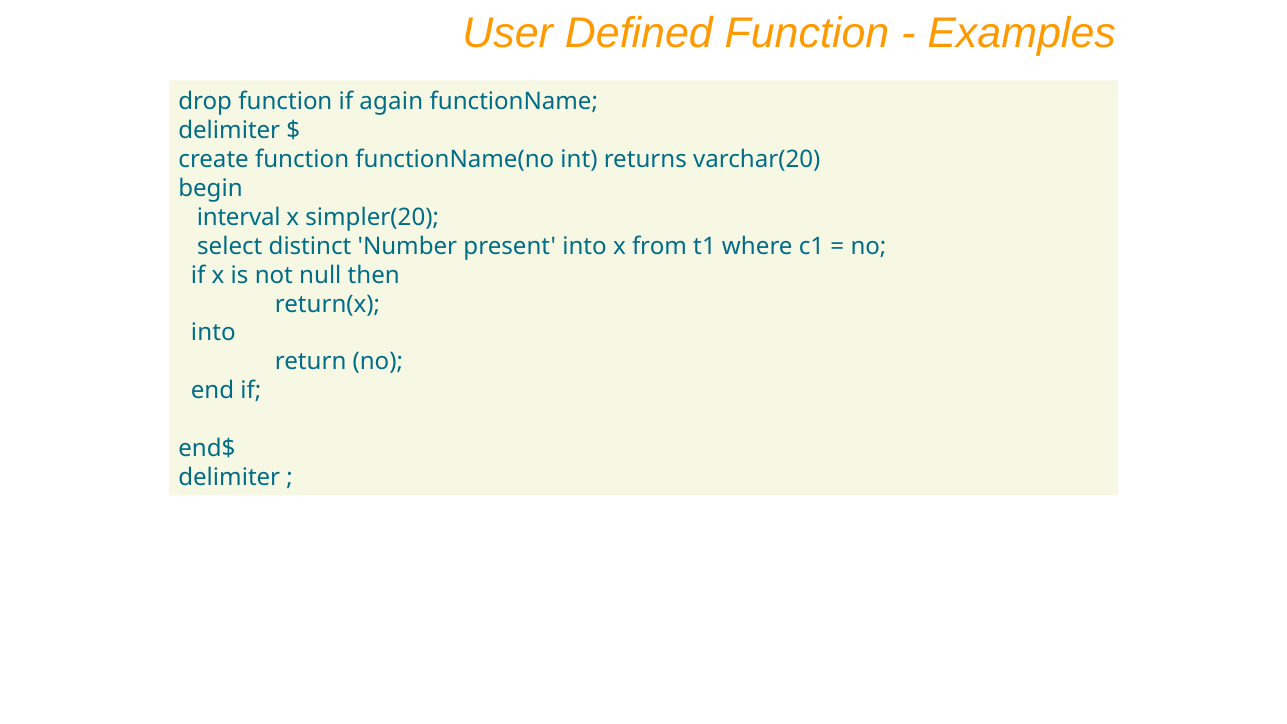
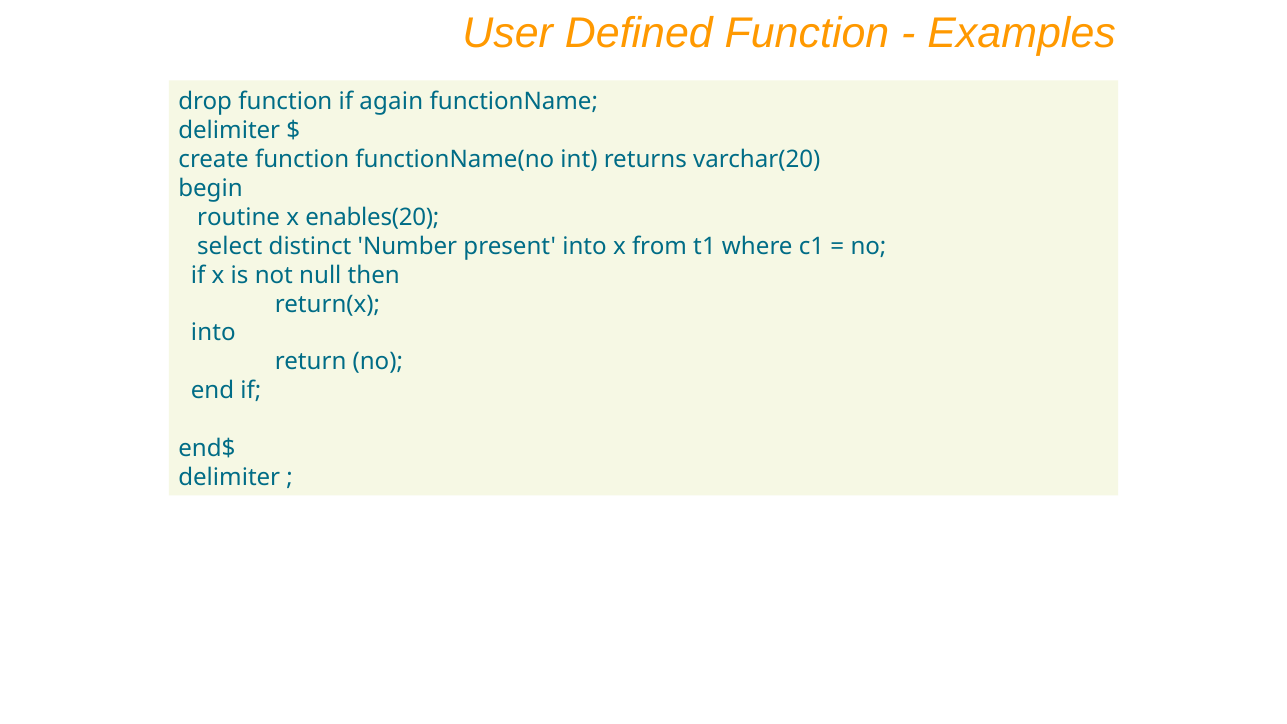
interval: interval -> routine (239, 217)
simpler(20: simpler(20 -> enables(20 (372, 217)
